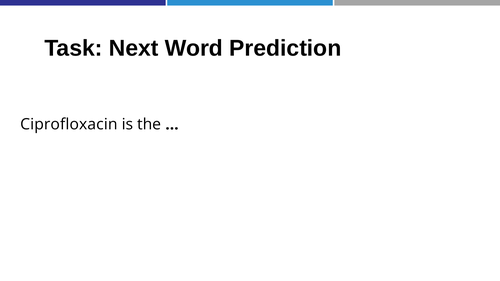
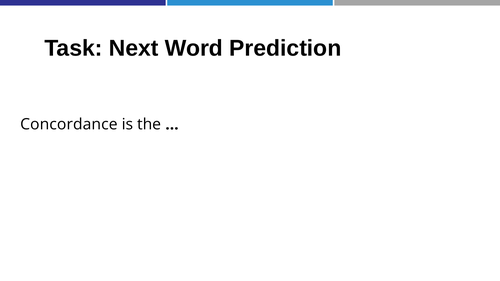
Ciprofloxacin: Ciprofloxacin -> Concordance (69, 124)
